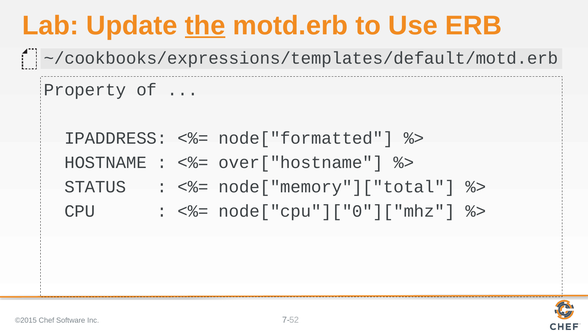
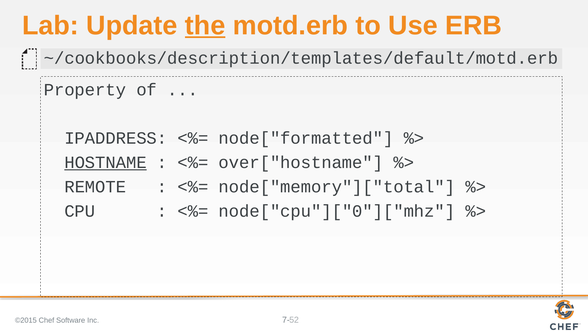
~/cookbooks/expressions/templates/default/motd.erb: ~/cookbooks/expressions/templates/default/motd.erb -> ~/cookbooks/description/templates/default/motd.erb (301, 58)
HOSTNAME underline: none -> present (106, 162)
STATUS: STATUS -> REMOTE (95, 187)
